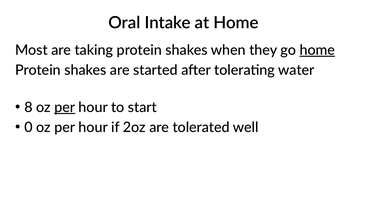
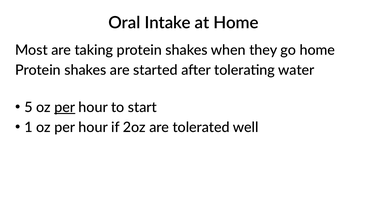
home underline: present -> none (317, 50)
8: 8 -> 5 (28, 107)
0: 0 -> 1 (28, 127)
